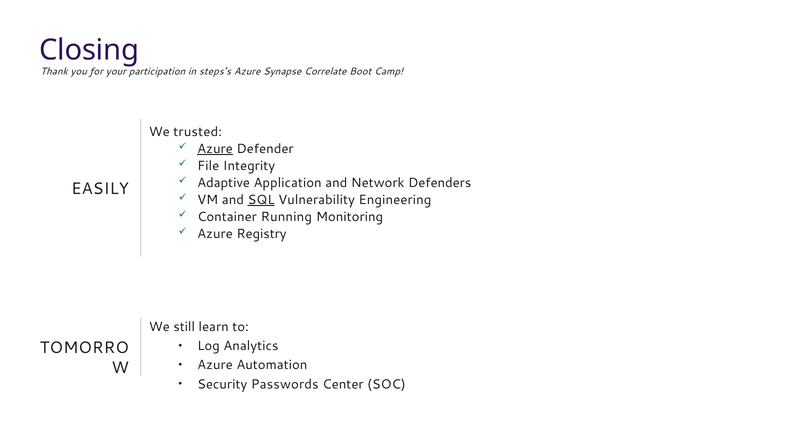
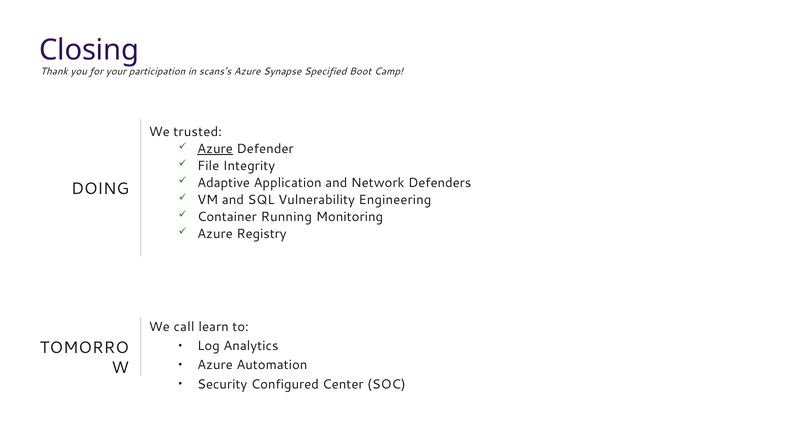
steps’s: steps’s -> scans’s (215, 71)
Correlate: Correlate -> Specified (325, 71)
EASILY: EASILY -> DOING (100, 189)
SQL underline: present -> none (261, 200)
still: still -> call (184, 327)
Passwords: Passwords -> Configured (285, 384)
